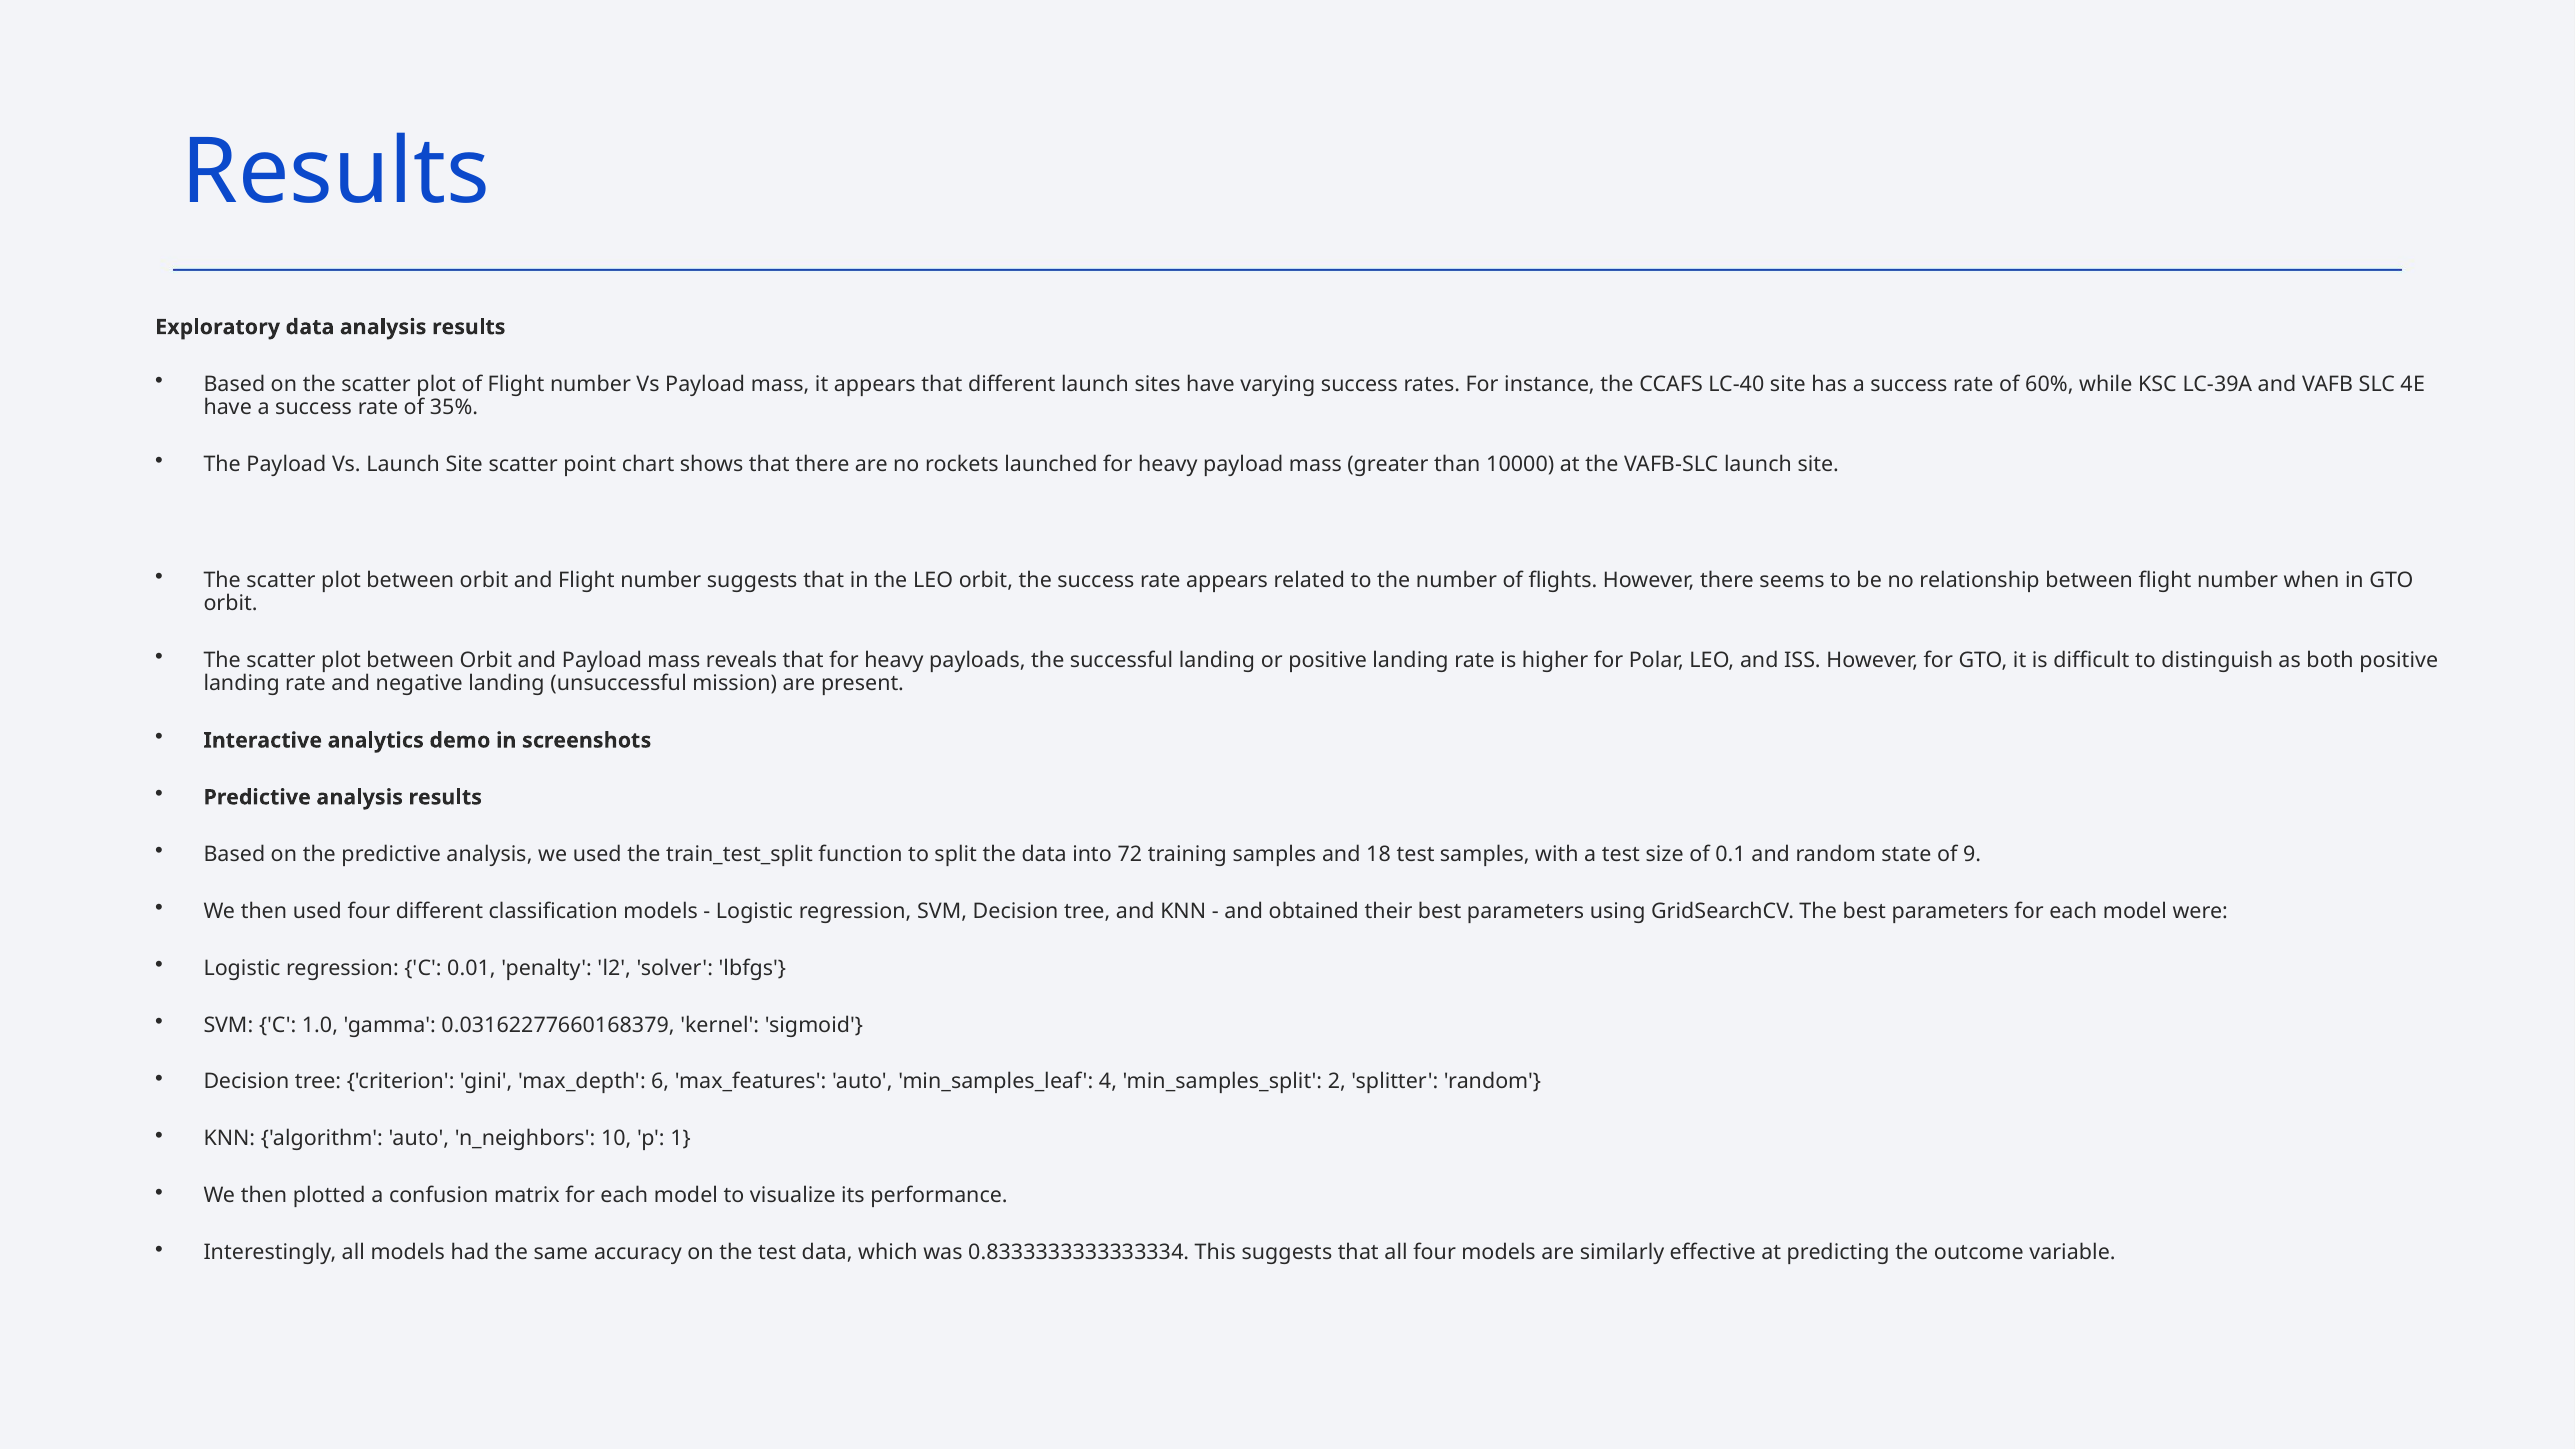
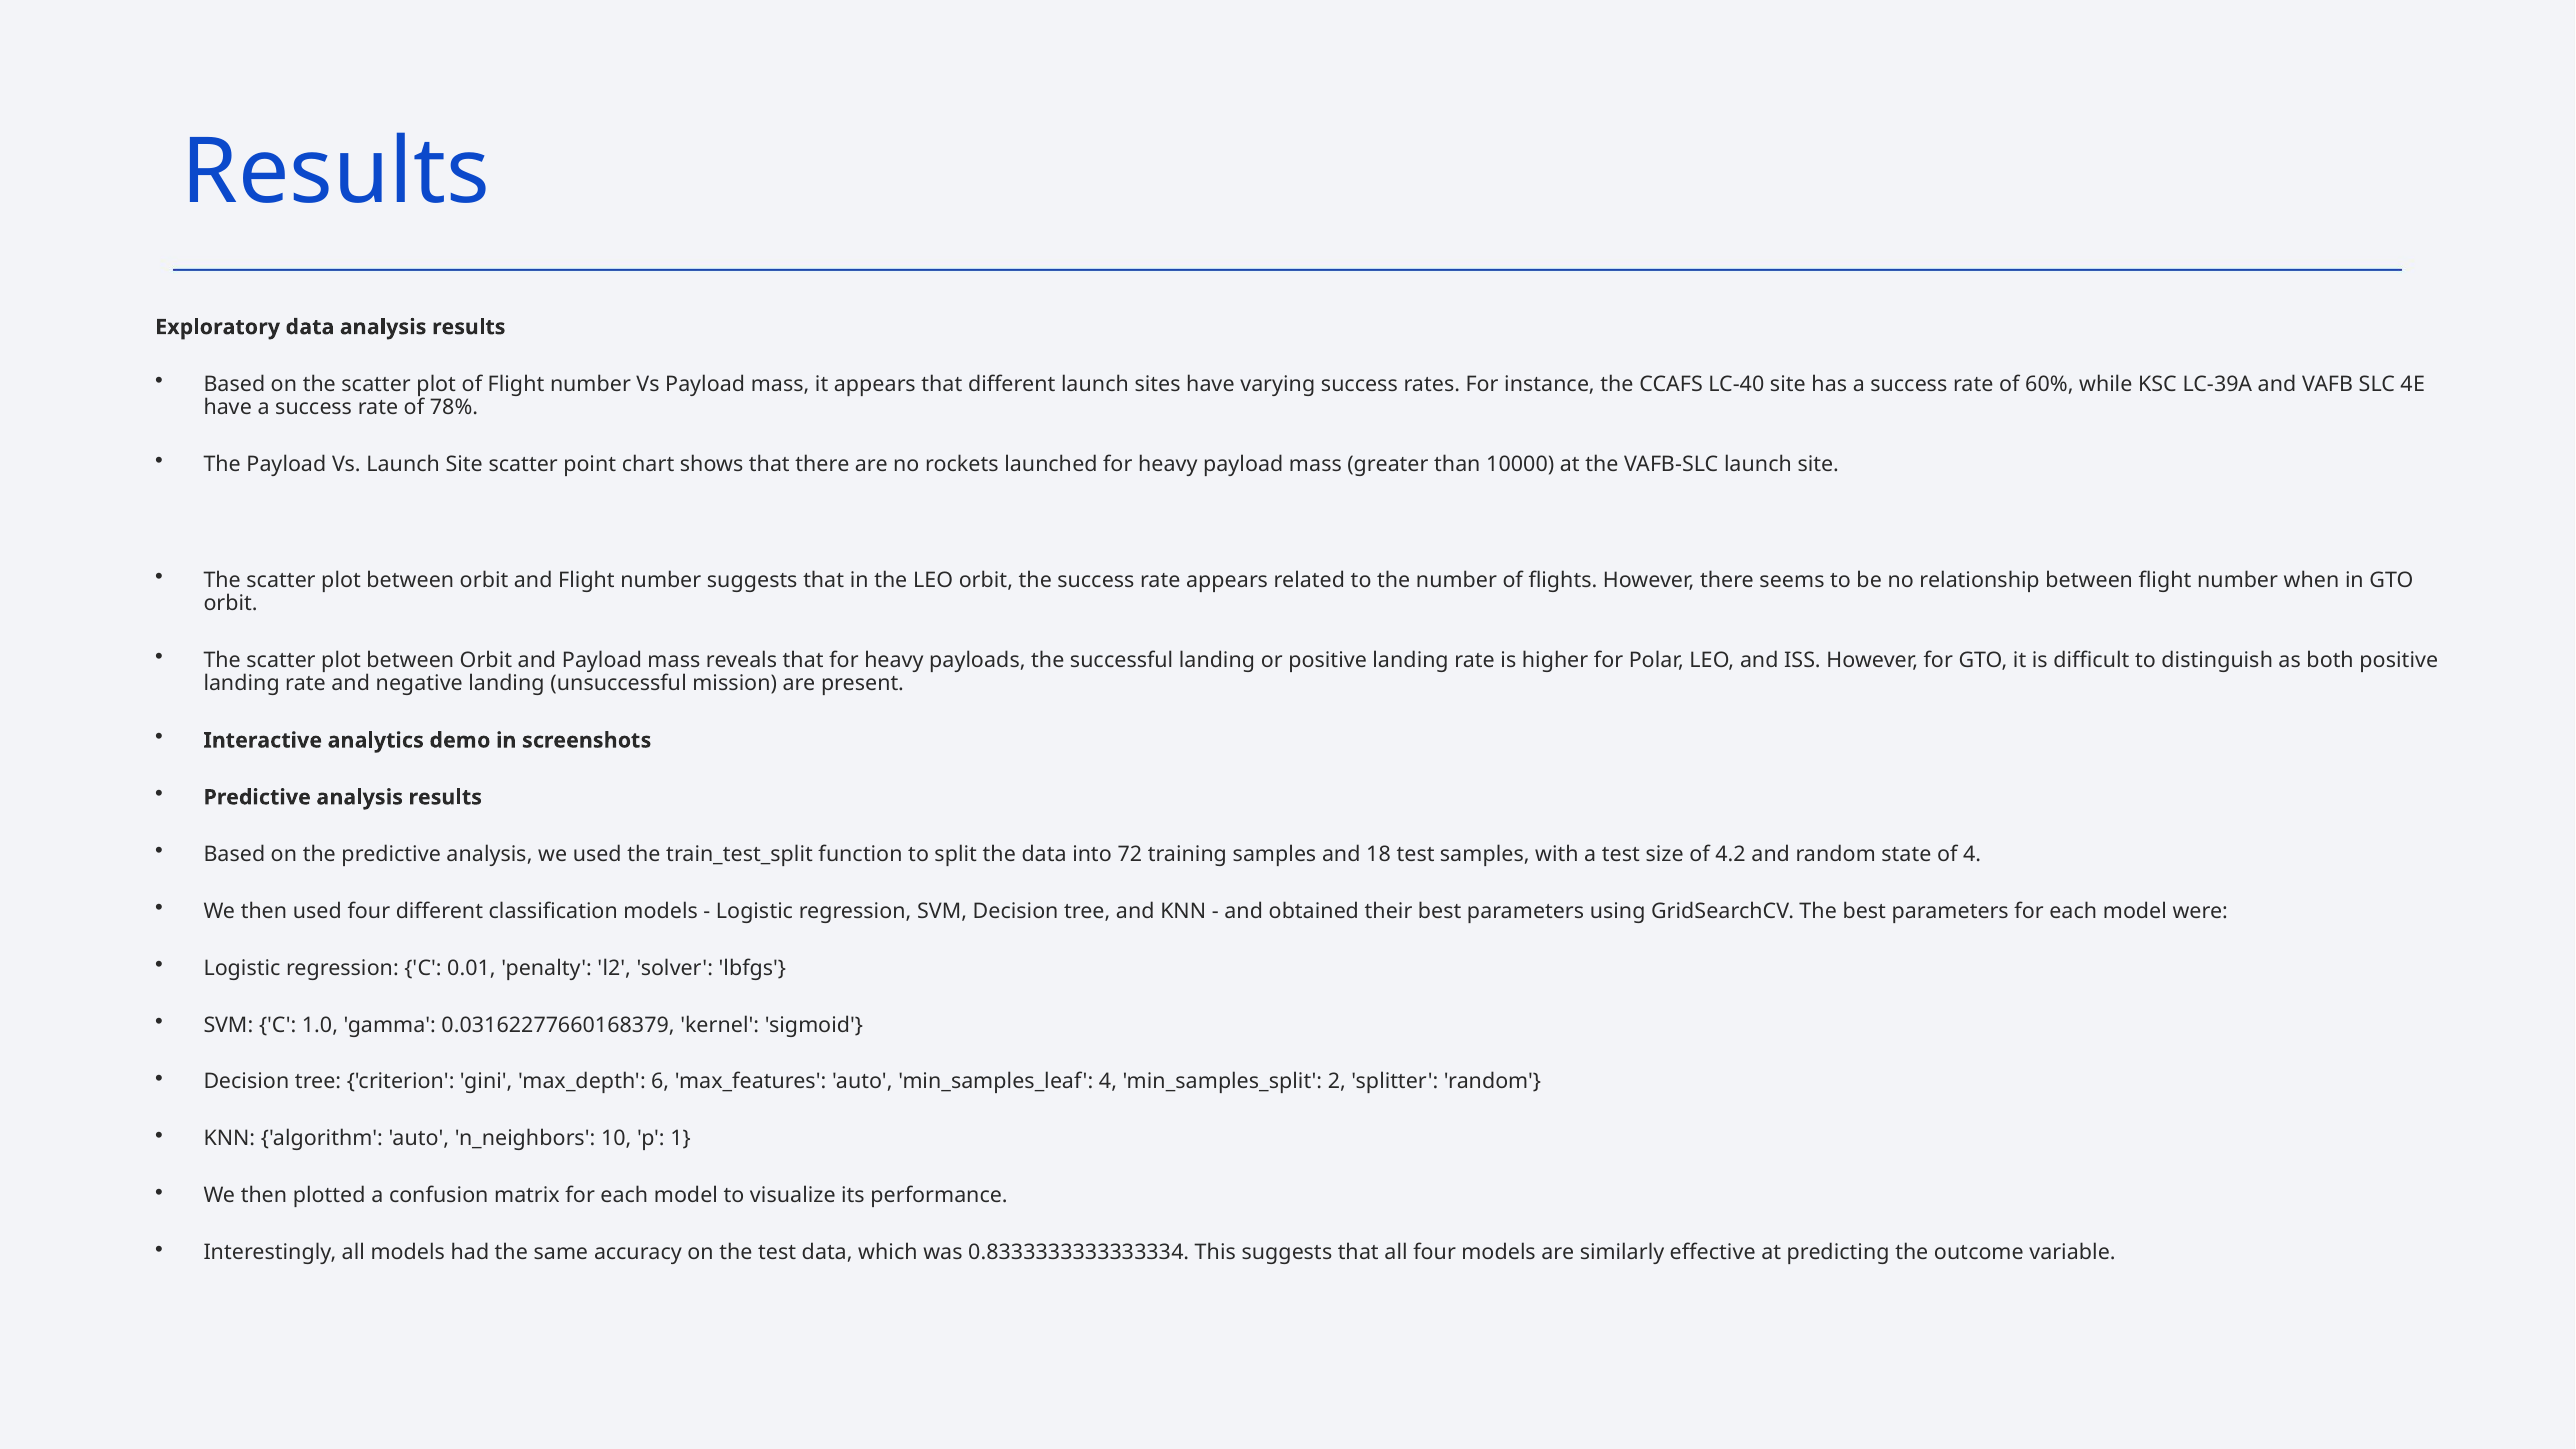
35%: 35% -> 78% (454, 407)
0.1: 0.1 -> 4.2 (1730, 854)
of 9: 9 -> 4 (1972, 854)
